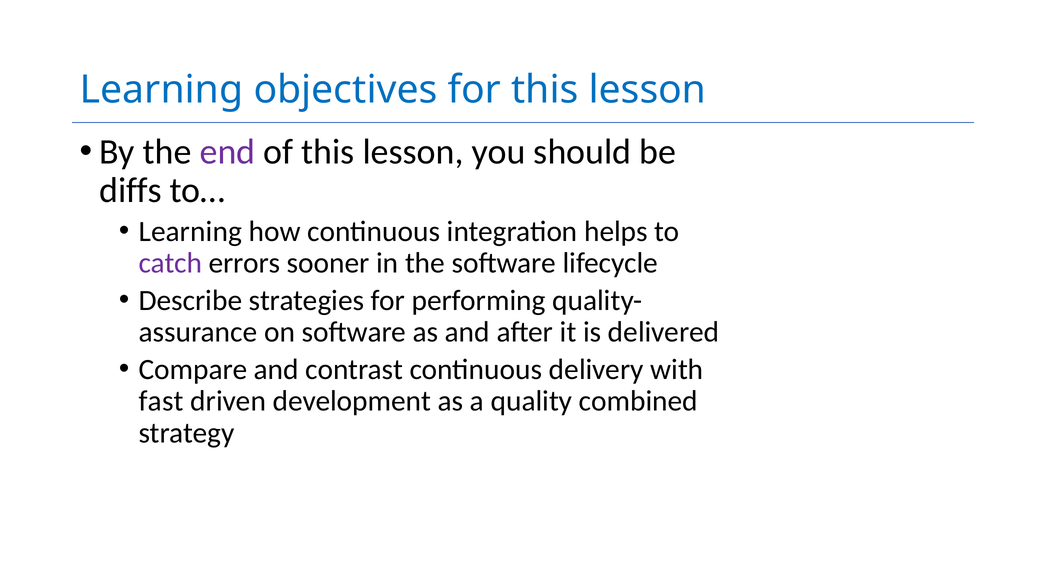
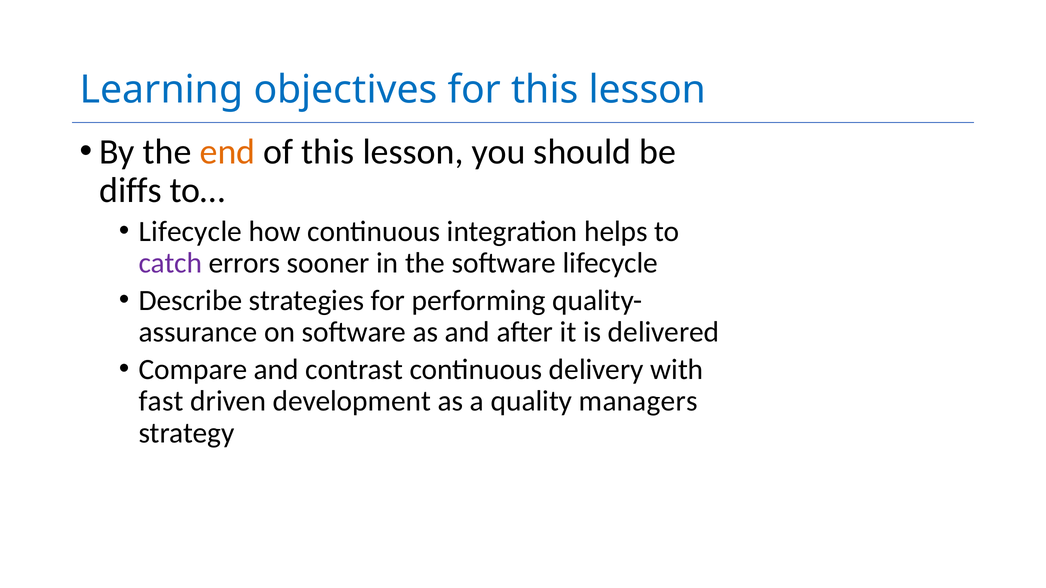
end colour: purple -> orange (228, 152)
Learning: Learning -> Lifecycle (190, 231)
combined: combined -> managers (638, 401)
